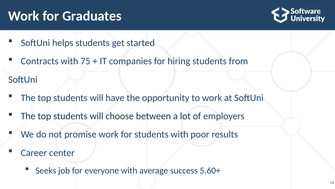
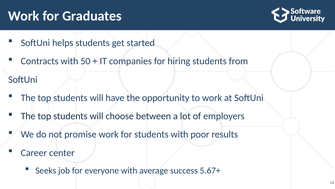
75: 75 -> 50 (85, 61)
5.60+: 5.60+ -> 5.67+ (210, 170)
